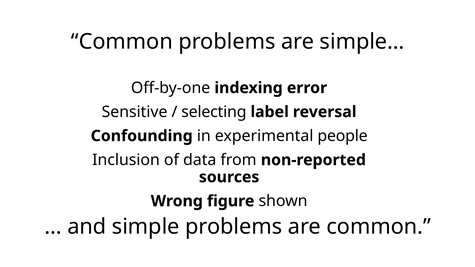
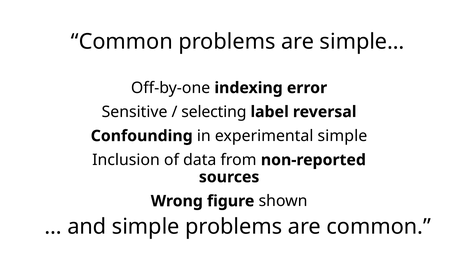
experimental people: people -> simple (342, 136)
